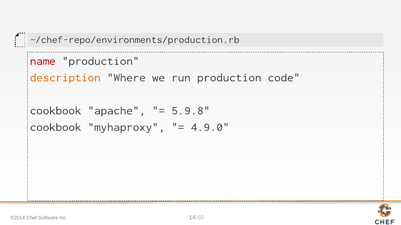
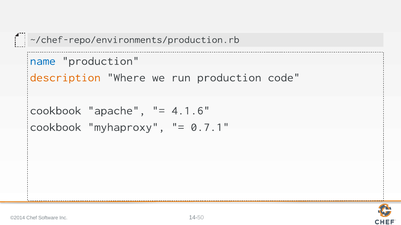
name colour: red -> blue (43, 61)
5.9.8: 5.9.8 -> 4.1.6 (191, 111)
4.9.0: 4.9.0 -> 0.7.1 (210, 127)
